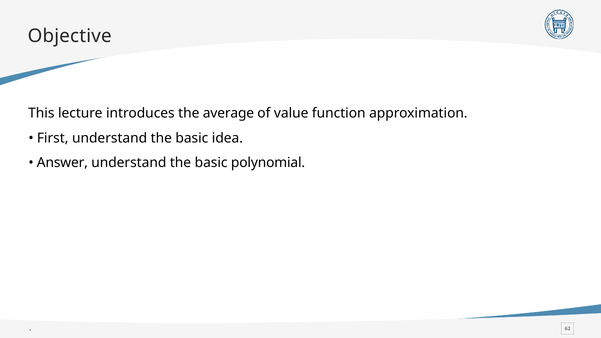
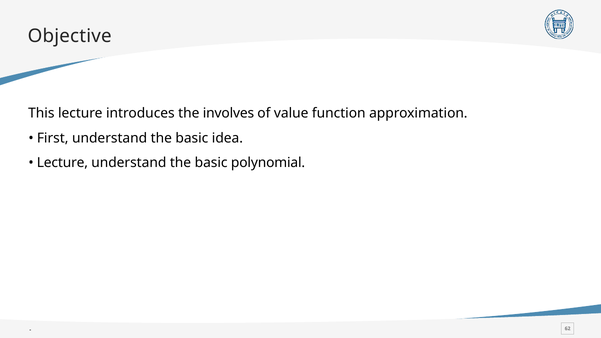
average: average -> involves (228, 113)
Answer: Answer -> Lecture (62, 163)
